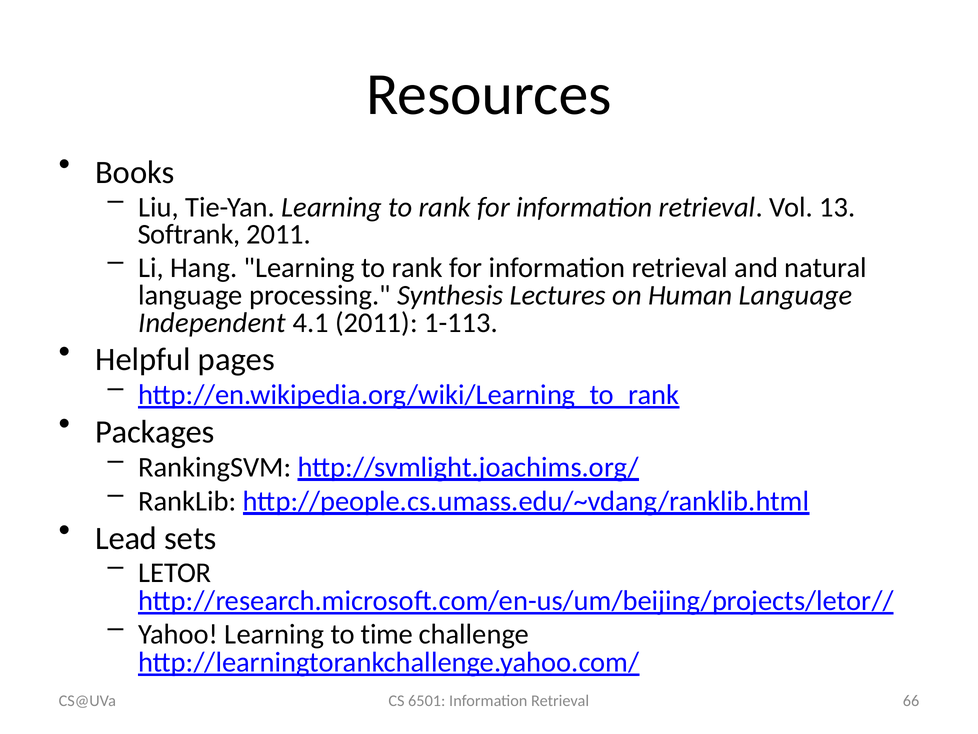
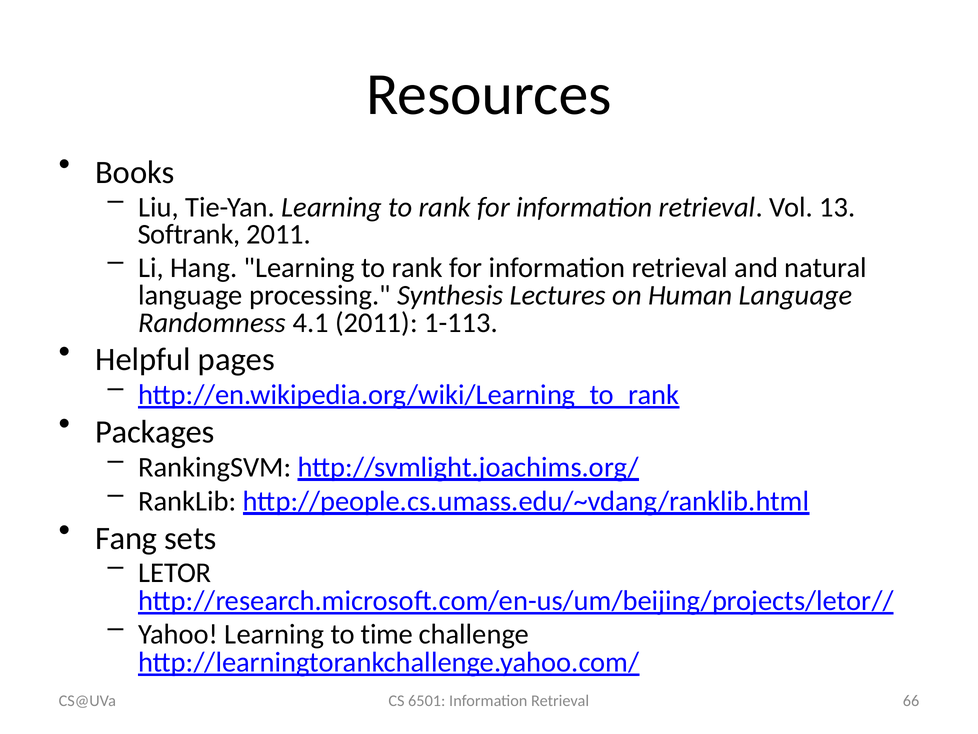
Independent: Independent -> Randomness (212, 323)
Lead: Lead -> Fang (126, 538)
